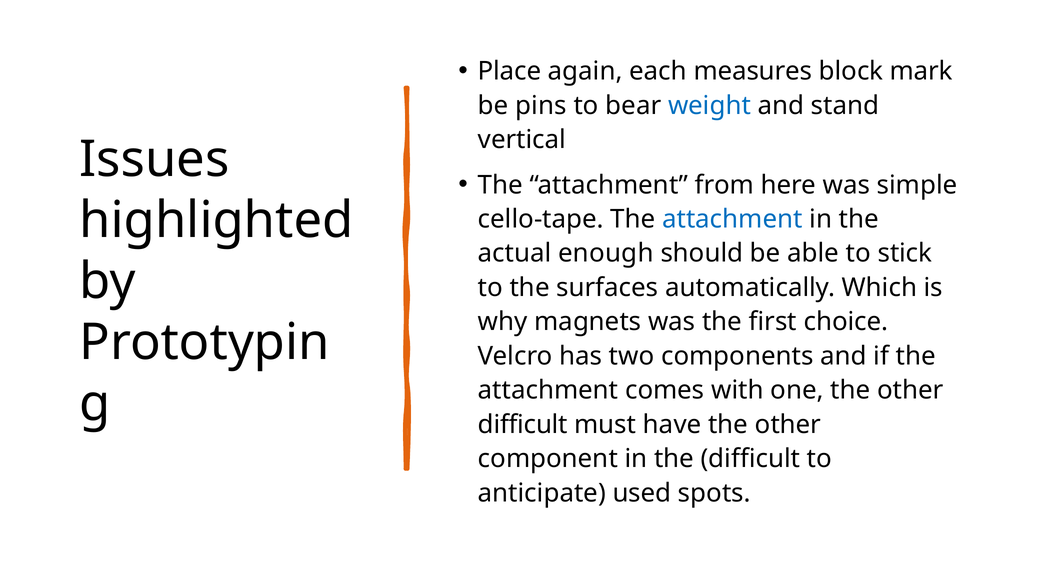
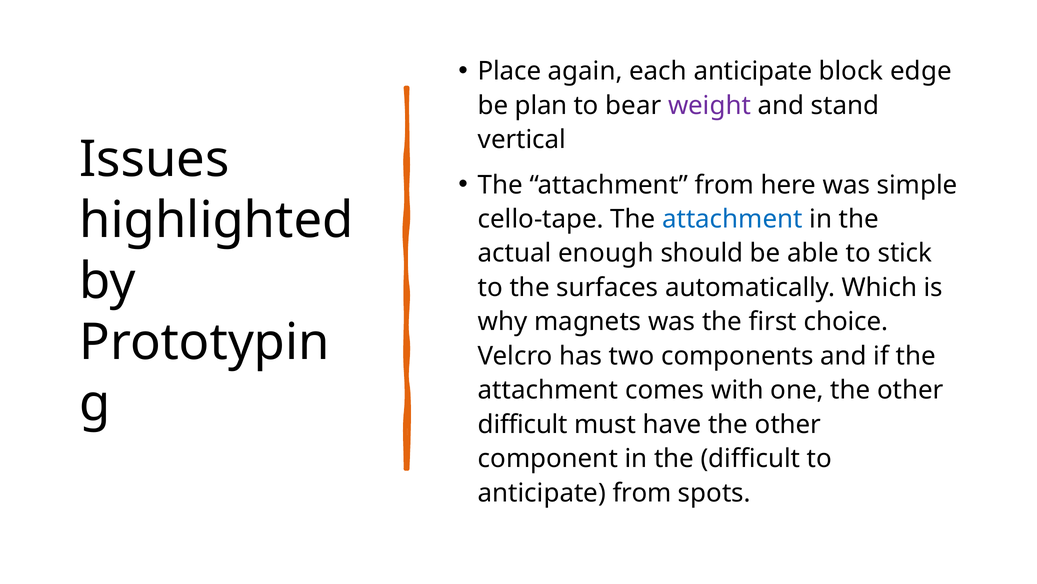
each measures: measures -> anticipate (753, 71)
mark: mark -> edge (921, 71)
pins: pins -> plan (541, 106)
weight colour: blue -> purple (709, 106)
anticipate used: used -> from (642, 493)
